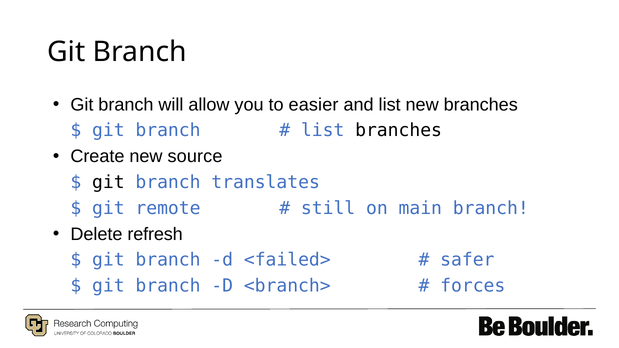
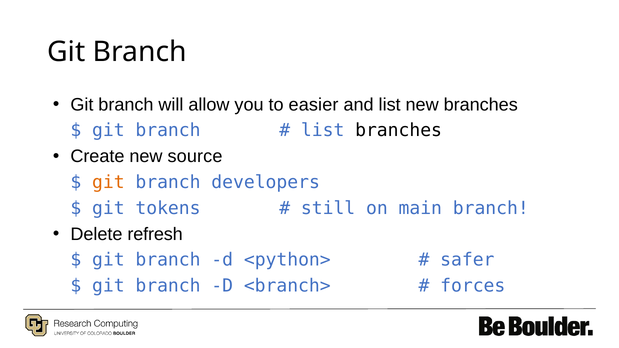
git colour: black -> orange (108, 182)
translates: translates -> developers (266, 182)
remote: remote -> tokens (168, 208)
<failed>: <failed> -> <python> (287, 260)
